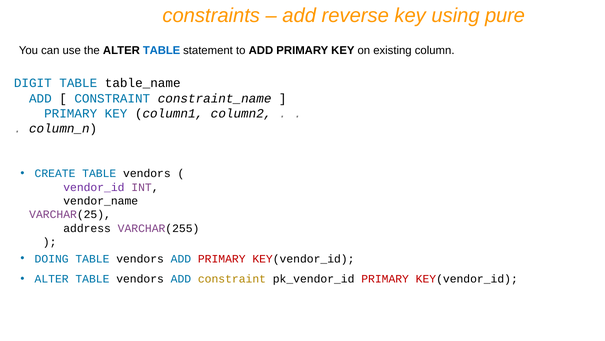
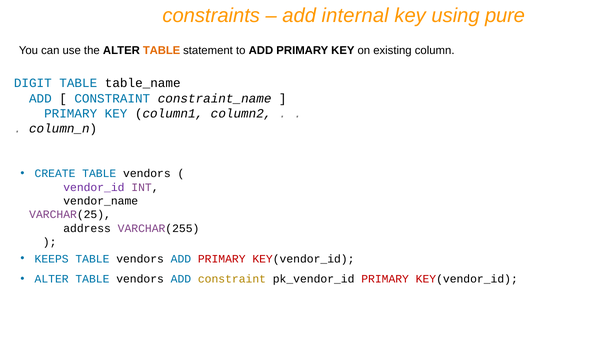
reverse: reverse -> internal (355, 16)
TABLE colour: blue -> orange (162, 50)
DOING: DOING -> KEEPS (52, 258)
